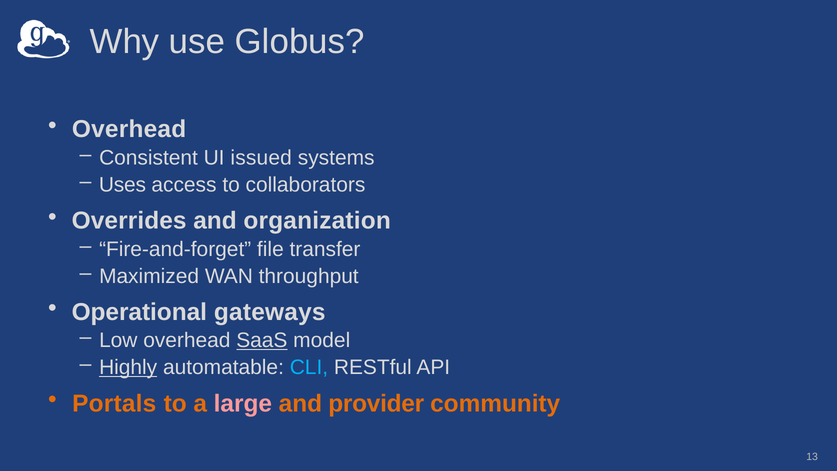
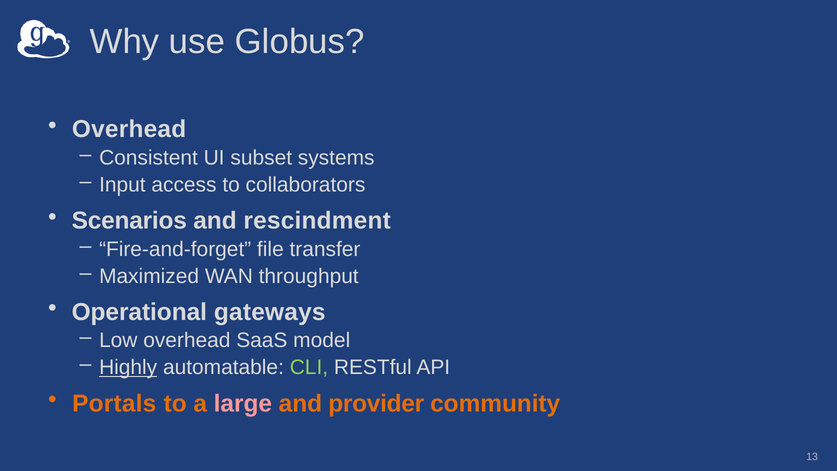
issued: issued -> subset (261, 158)
Uses: Uses -> Input (122, 185)
Overrides: Overrides -> Scenarios (129, 221)
organization: organization -> rescindment (317, 221)
SaaS underline: present -> none (262, 340)
CLI colour: light blue -> light green (309, 367)
